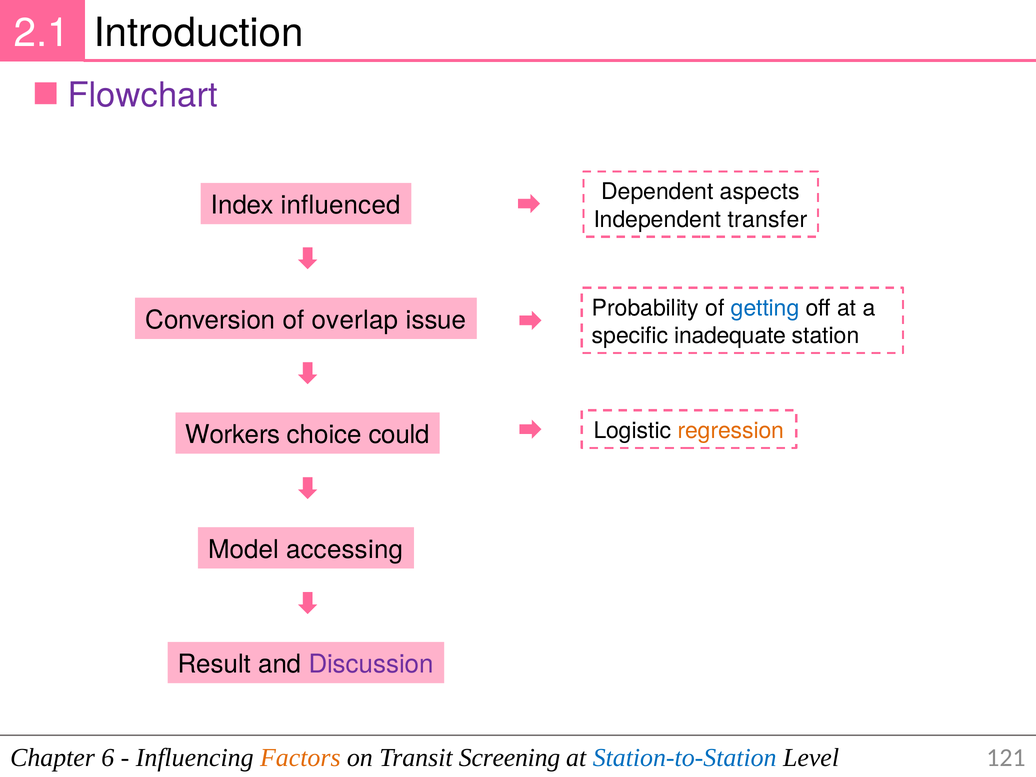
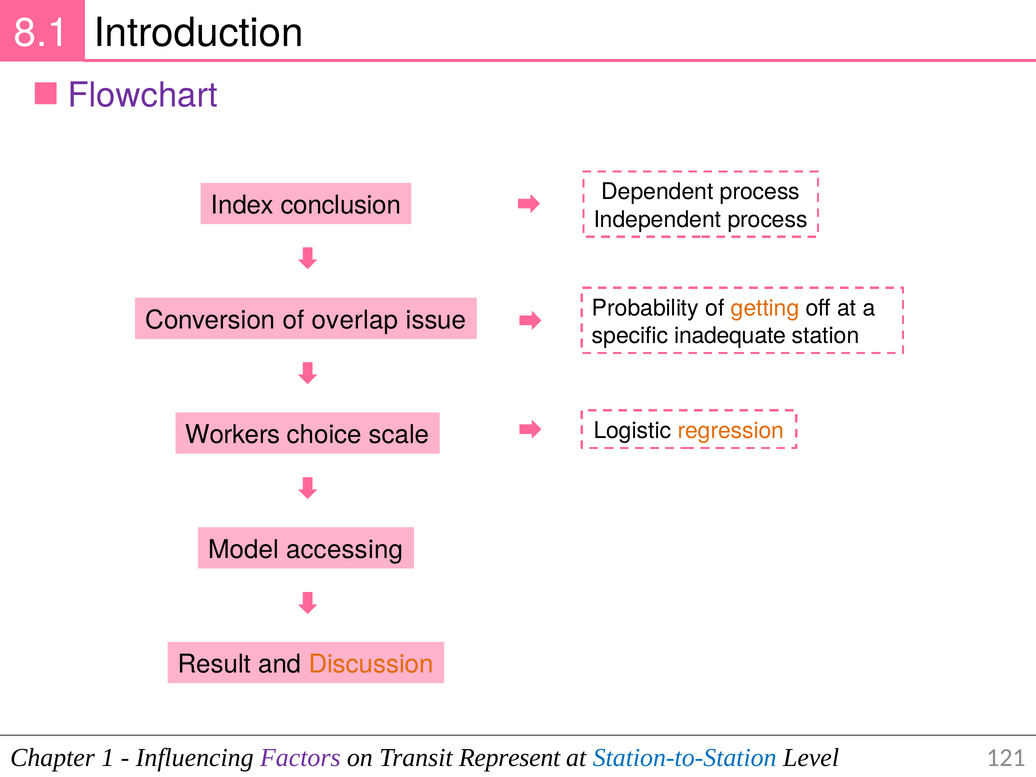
2.1: 2.1 -> 8.1 (42, 33)
Dependent aspects: aspects -> process (760, 192)
influenced: influenced -> conclusion (341, 205)
Independent transfer: transfer -> process (768, 219)
getting colour: blue -> orange (765, 308)
could: could -> scale (399, 435)
Discussion colour: purple -> orange (371, 664)
6: 6 -> 1 (108, 758)
Factors colour: orange -> purple (300, 758)
Screening: Screening -> Represent (510, 758)
